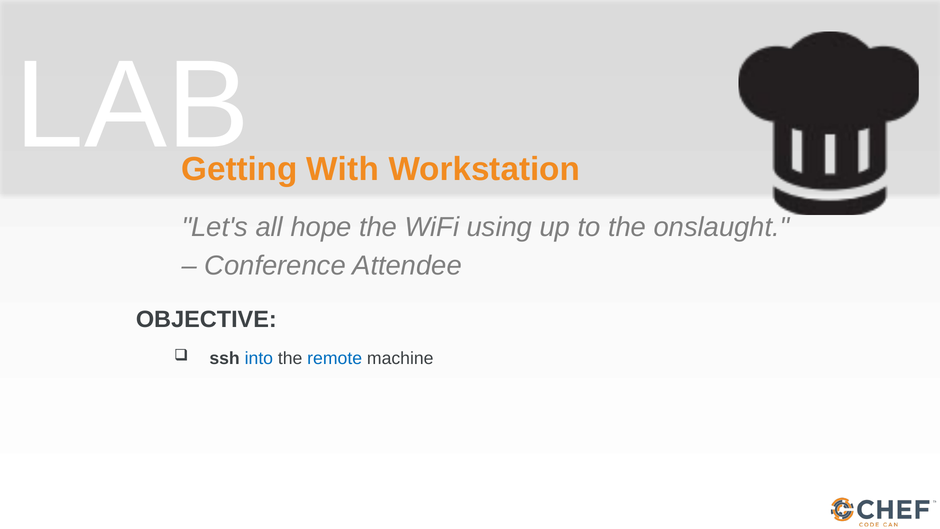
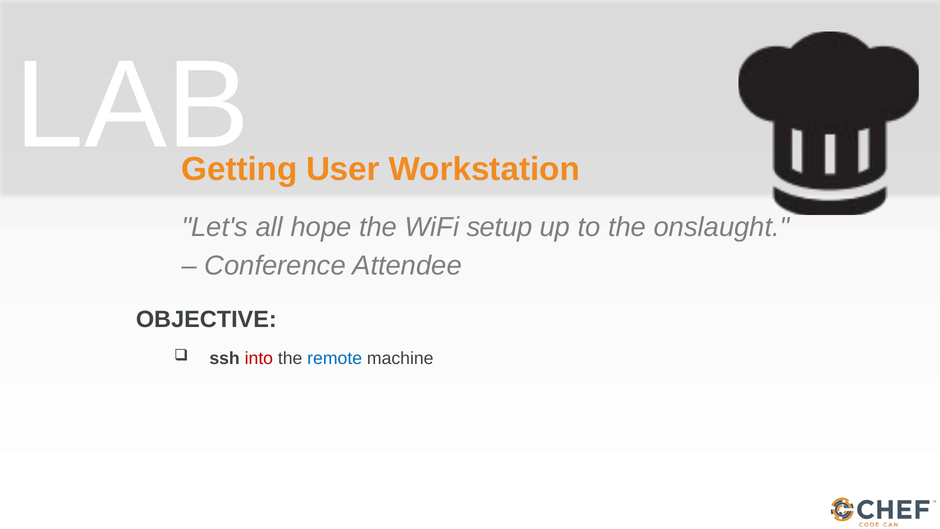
With: With -> User (343, 169)
using: using -> setup (500, 227)
into colour: blue -> red (259, 358)
